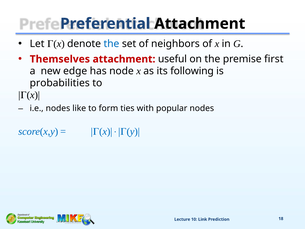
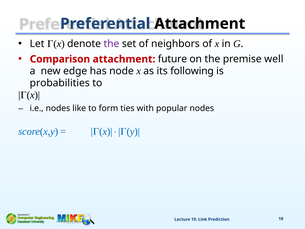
the colour: blue -> purple (111, 44)
Themselves: Themselves -> Comparison (60, 59)
useful: useful -> future (172, 59)
first: first -> well (274, 59)
